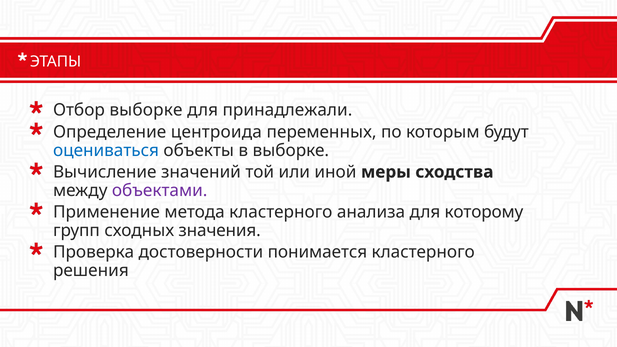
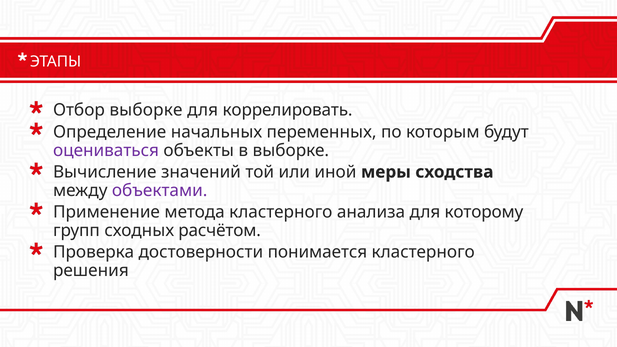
принадлежали: принадлежали -> коррелировать (288, 110)
центроида: центроида -> начальных (216, 132)
оцениваться colour: blue -> purple (106, 150)
значения: значения -> расчётом (220, 231)
